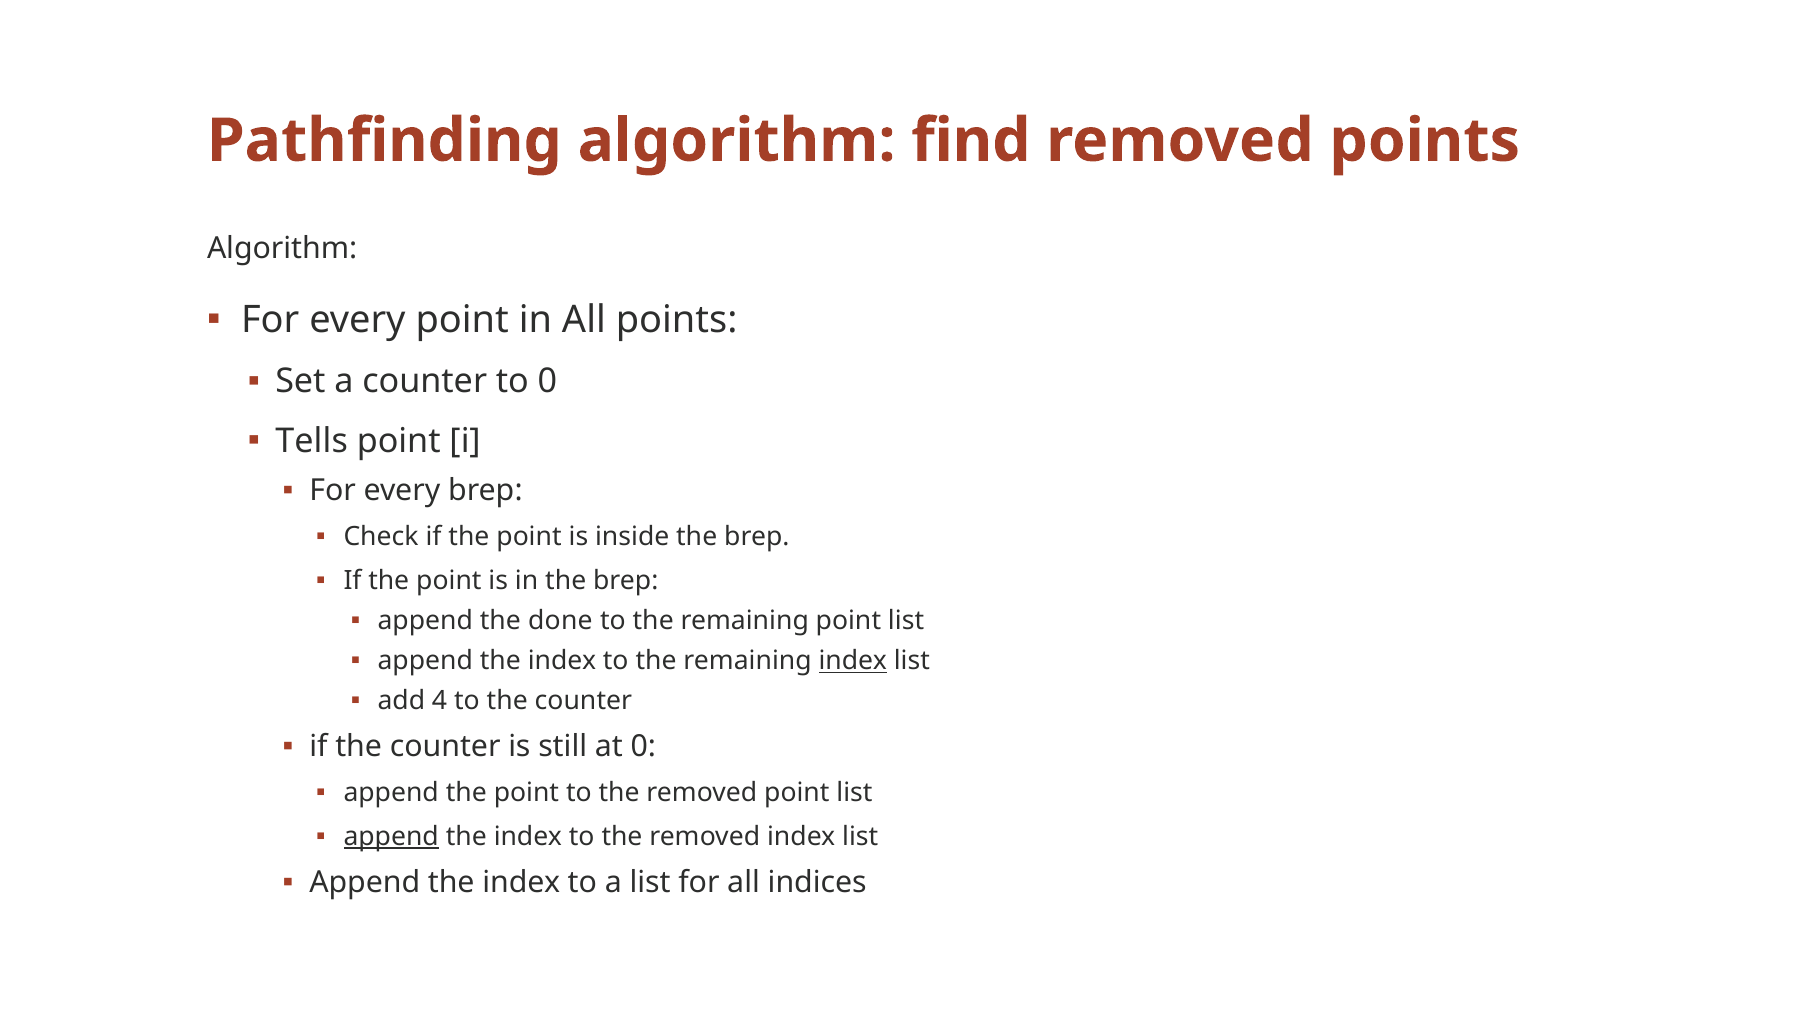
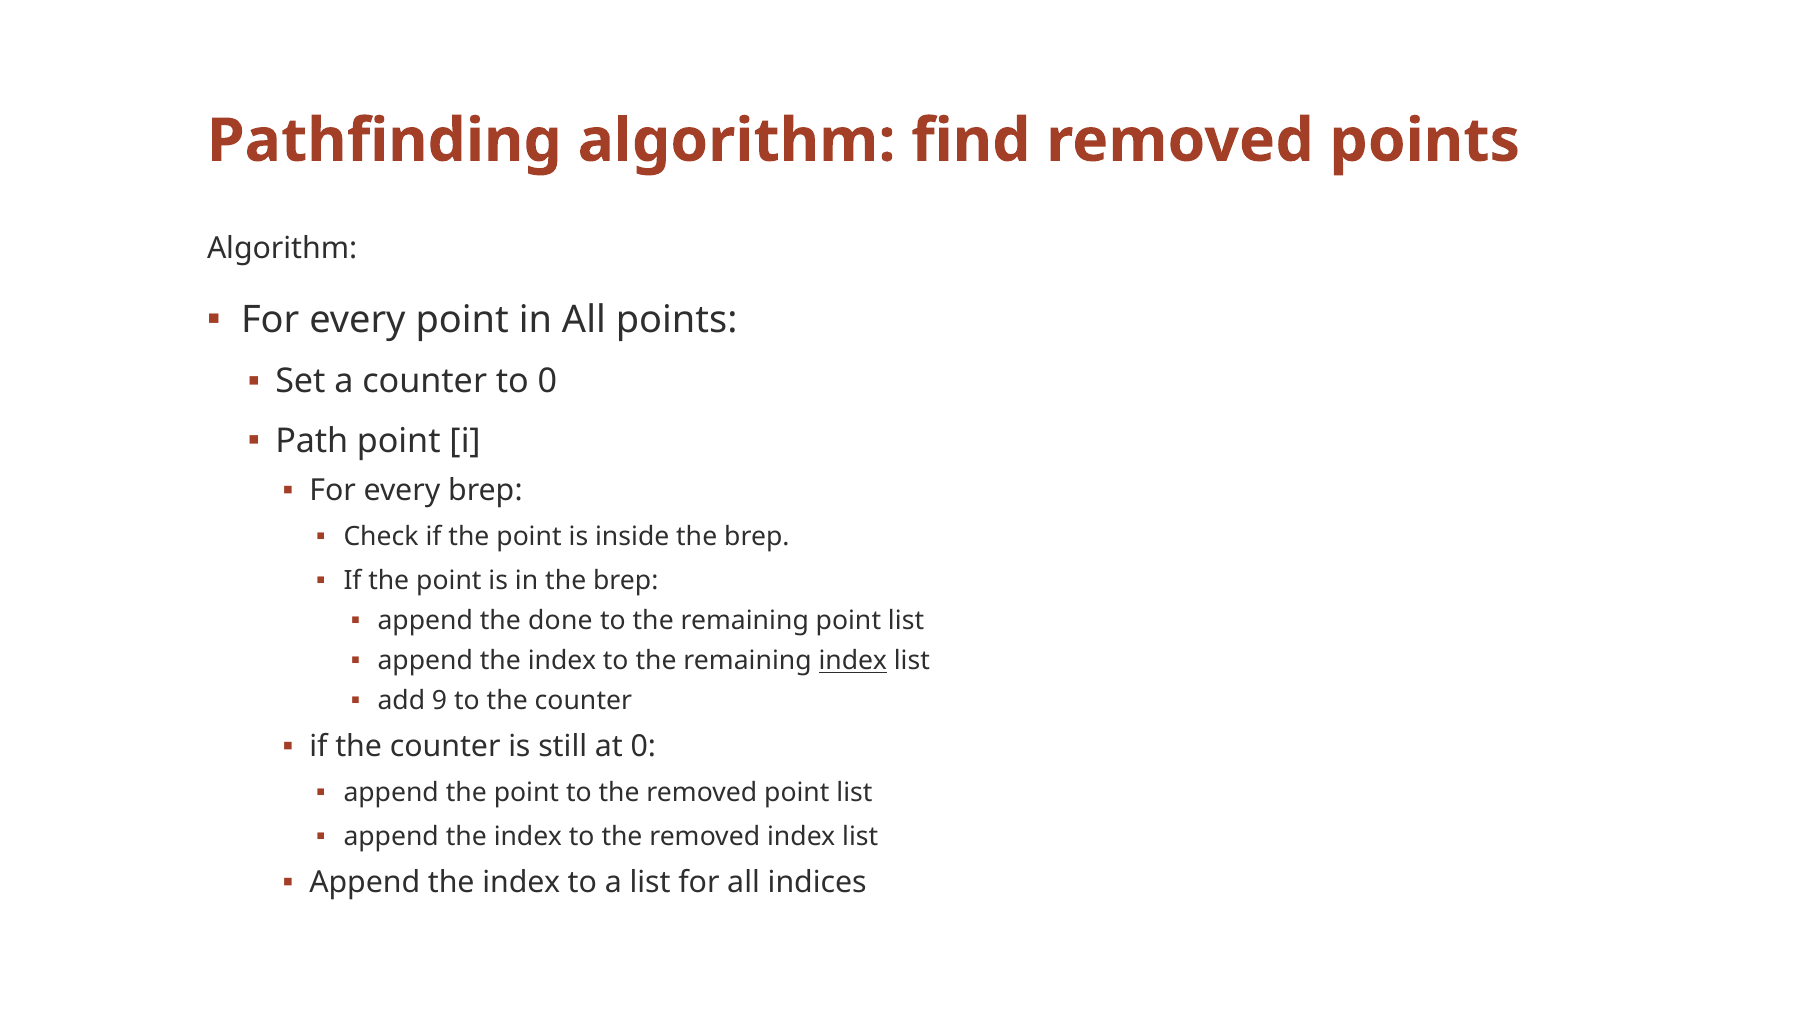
Tells: Tells -> Path (312, 441)
4: 4 -> 9 (440, 701)
append underline: present -> none (391, 837)
